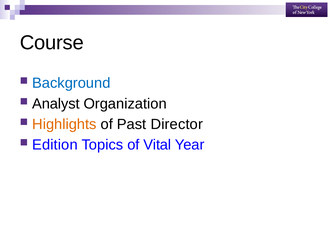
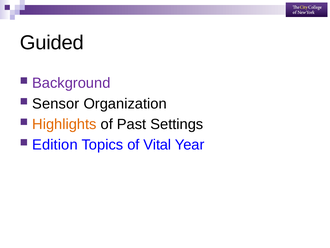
Course: Course -> Guided (52, 43)
Background colour: blue -> purple (71, 83)
Analyst: Analyst -> Sensor (56, 104)
Director: Director -> Settings (177, 124)
